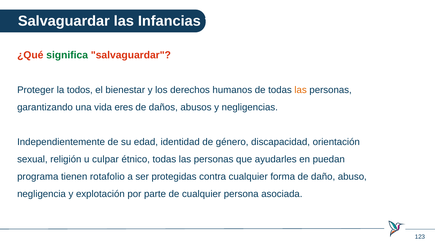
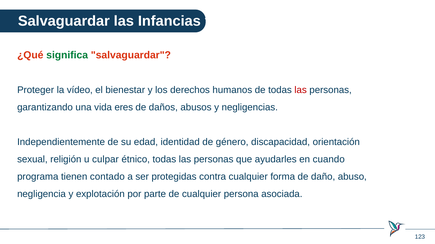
todos: todos -> vídeo (80, 90)
las colour: orange -> red (301, 90)
puedan: puedan -> cuando (329, 160)
rotafolio: rotafolio -> contado (107, 177)
